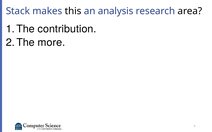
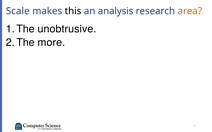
Stack: Stack -> Scale (18, 11)
area colour: black -> orange (190, 11)
contribution: contribution -> unobtrusive (67, 29)
